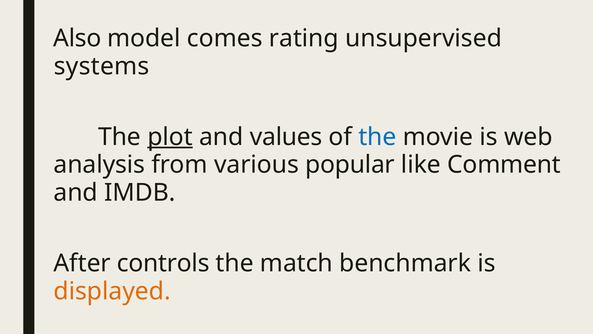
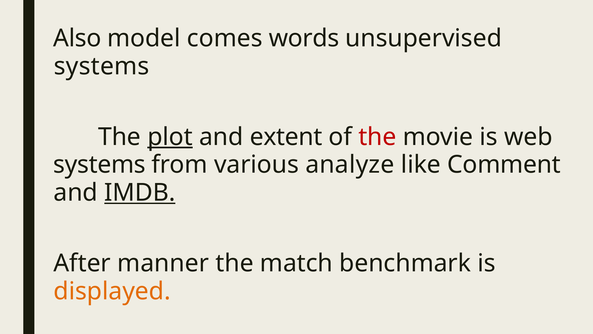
rating: rating -> words (304, 38)
values: values -> extent (286, 137)
the colour: blue -> red (377, 137)
analysis: analysis -> systems (99, 165)
popular: popular -> analyze (350, 165)
IMDB underline: none -> present (140, 192)
controls: controls -> manner (163, 263)
